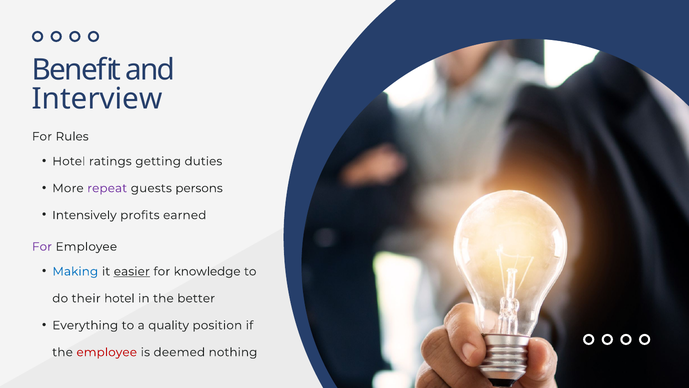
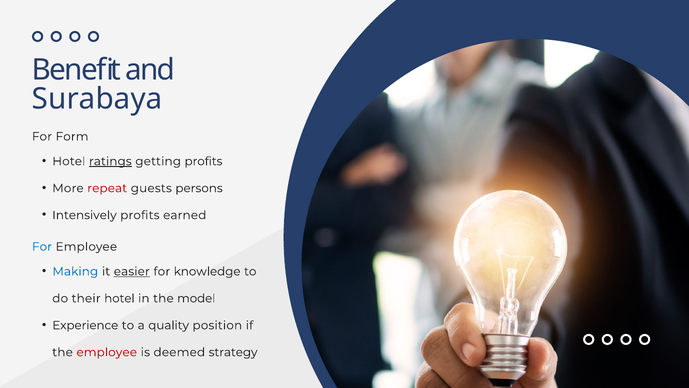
Interview: Interview -> Surabaya (97, 99)
Rules: Rules -> Form (72, 136)
ratings underline: none -> present (110, 161)
getting duties: duties -> profits (203, 161)
repeat colour: purple -> red (107, 188)
For colour: purple -> blue (42, 246)
better: better -> model (196, 298)
Everything: Everything -> Experience (85, 325)
nothing: nothing -> strategy (233, 352)
